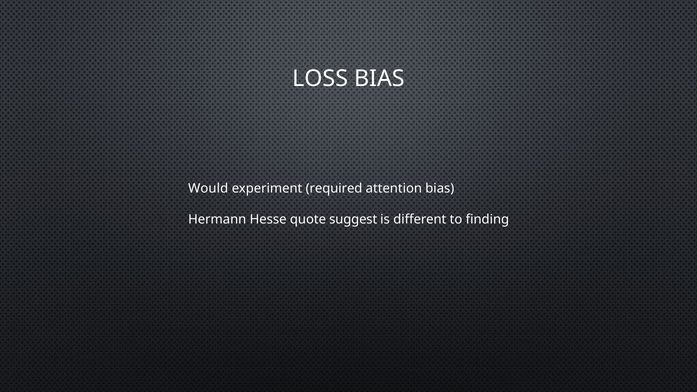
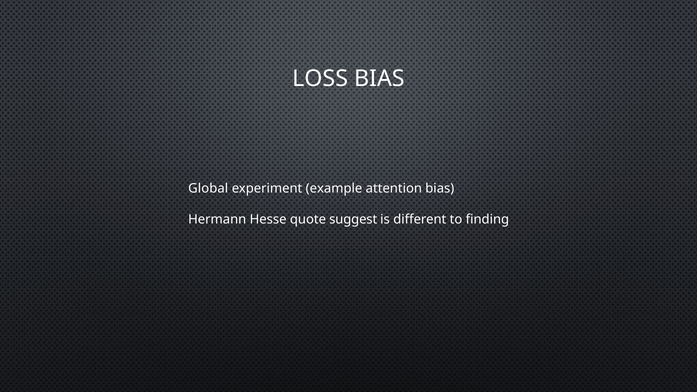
Would: Would -> Global (208, 188)
required: required -> example (334, 188)
